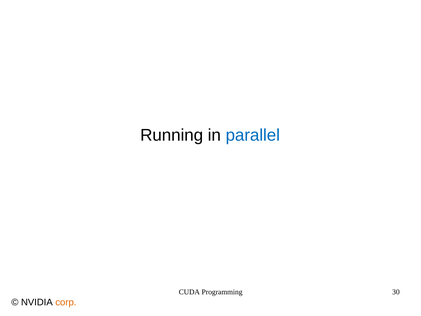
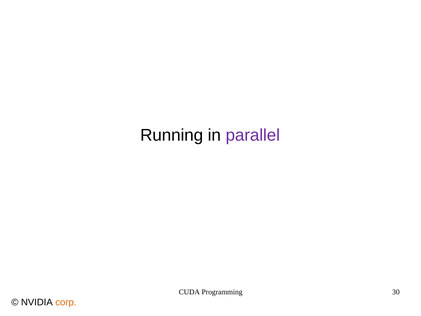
parallel colour: blue -> purple (253, 135)
